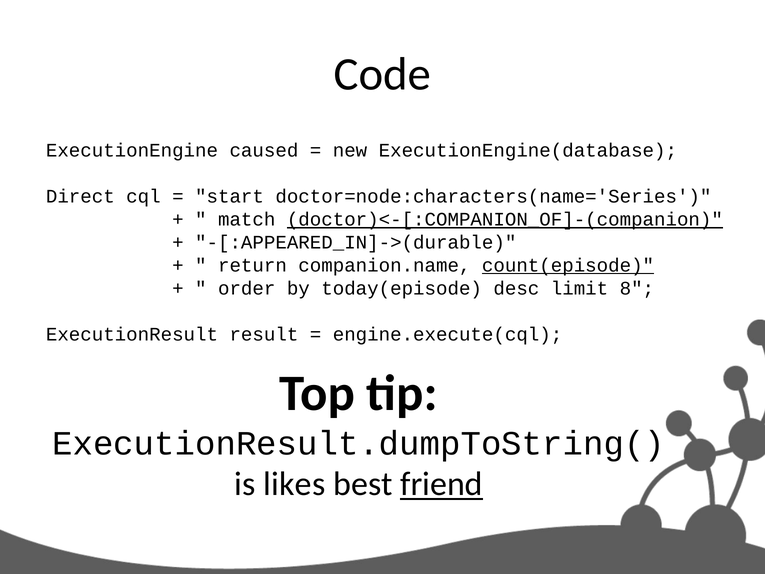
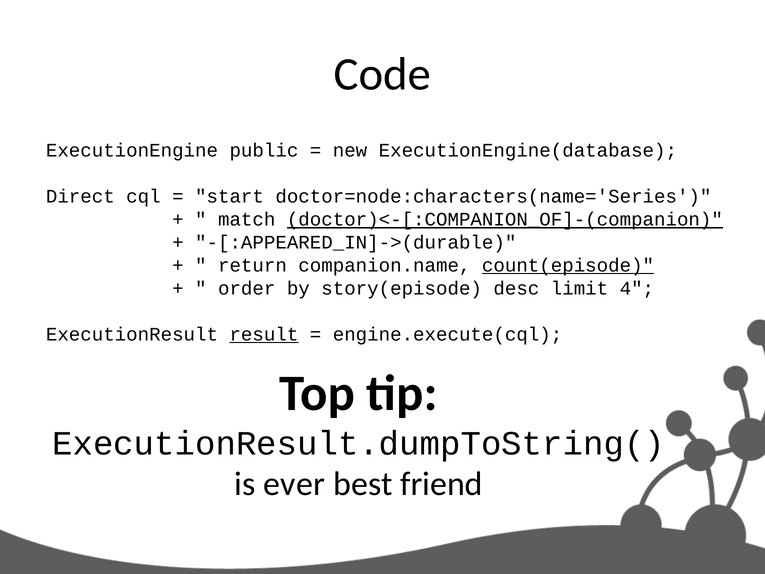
caused: caused -> public (264, 151)
today(episode: today(episode -> story(episode (402, 288)
8: 8 -> 4 (637, 288)
result underline: none -> present (264, 334)
likes: likes -> ever (294, 484)
friend underline: present -> none (441, 484)
